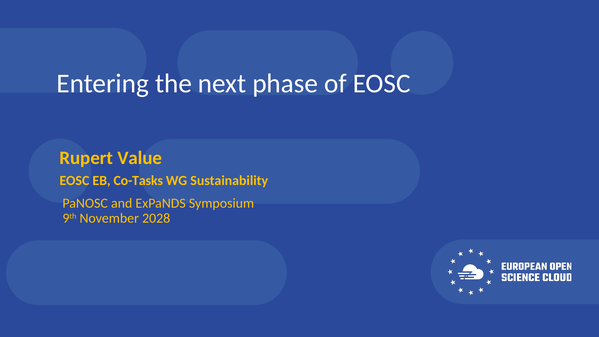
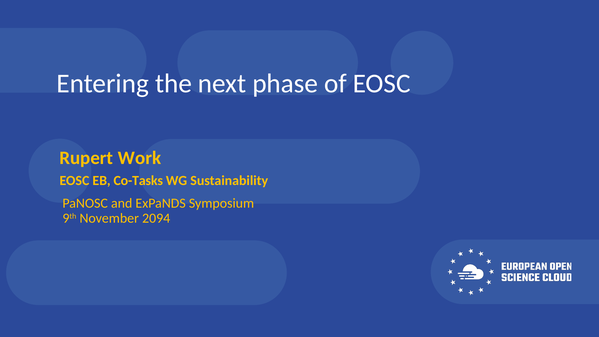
Value: Value -> Work (140, 158)
2028: 2028 -> 2094 (156, 218)
